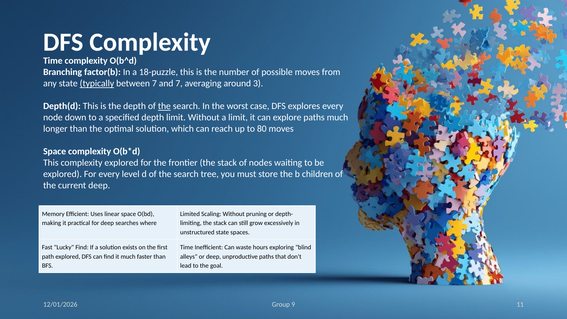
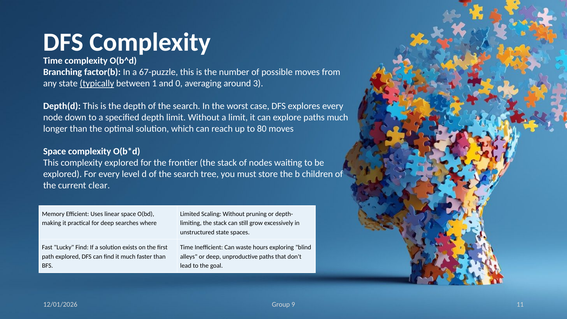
18-puzzle: 18-puzzle -> 67-puzzle (158, 72)
between 7: 7 -> 1 (154, 83)
and 7: 7 -> 0 (179, 83)
the underline: present -> none (164, 106)
current deep: deep -> clear (99, 185)
